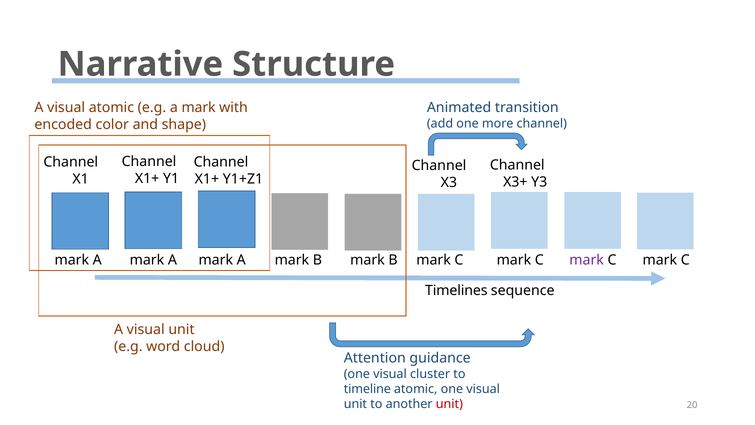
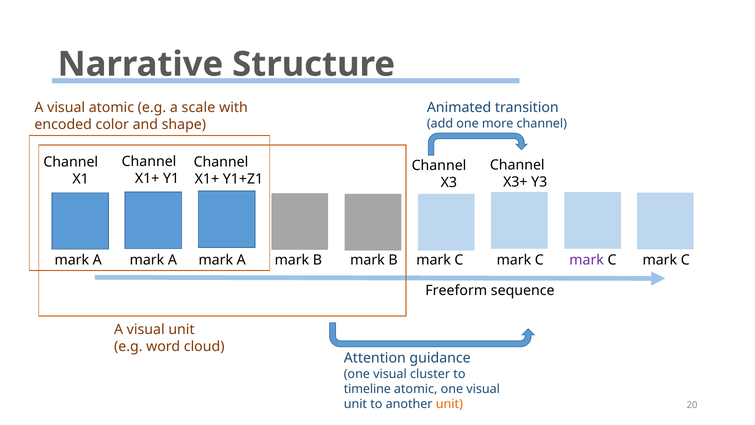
e.g a mark: mark -> scale (198, 108)
Timelines: Timelines -> Freeform (456, 291)
unit colour: red -> orange (449, 404)
